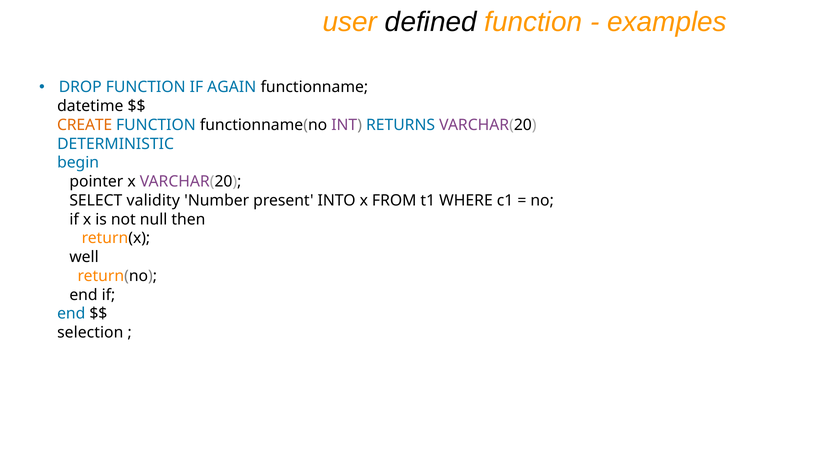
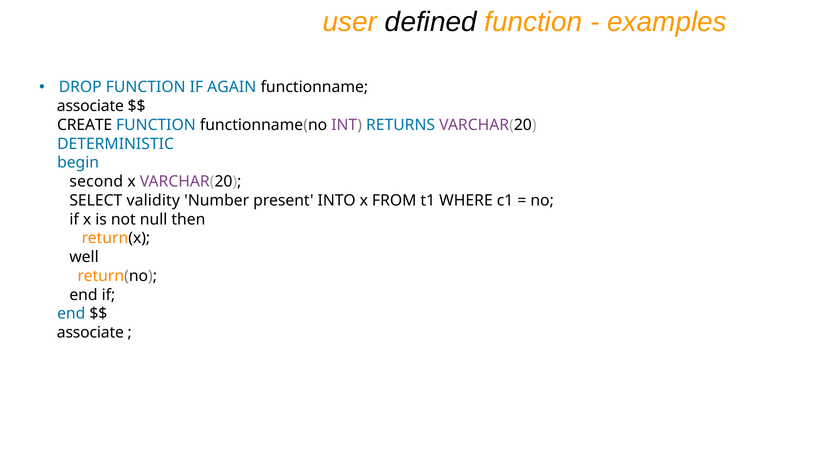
datetime: datetime -> associate (90, 106)
CREATE colour: orange -> black (85, 125)
pointer: pointer -> second (96, 181)
selection: selection -> associate (90, 332)
